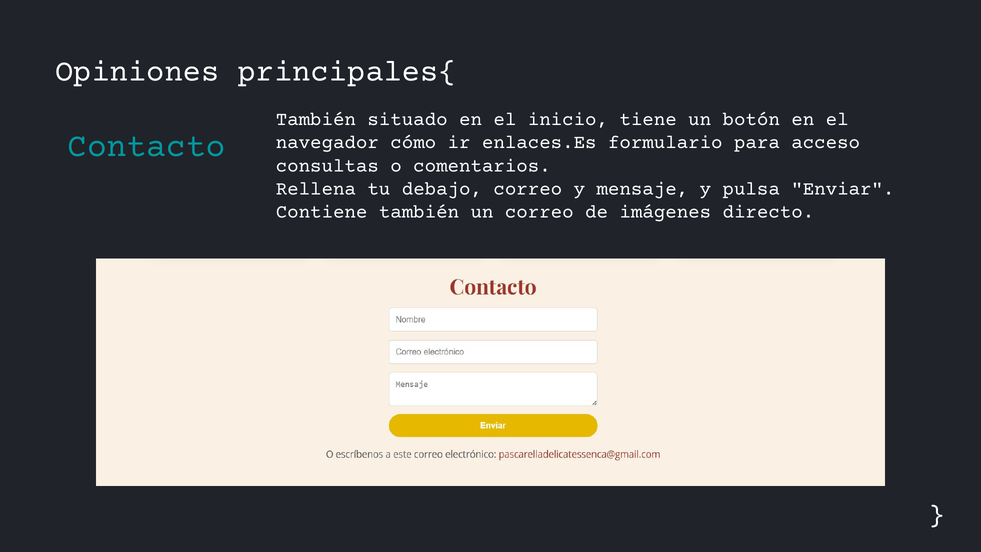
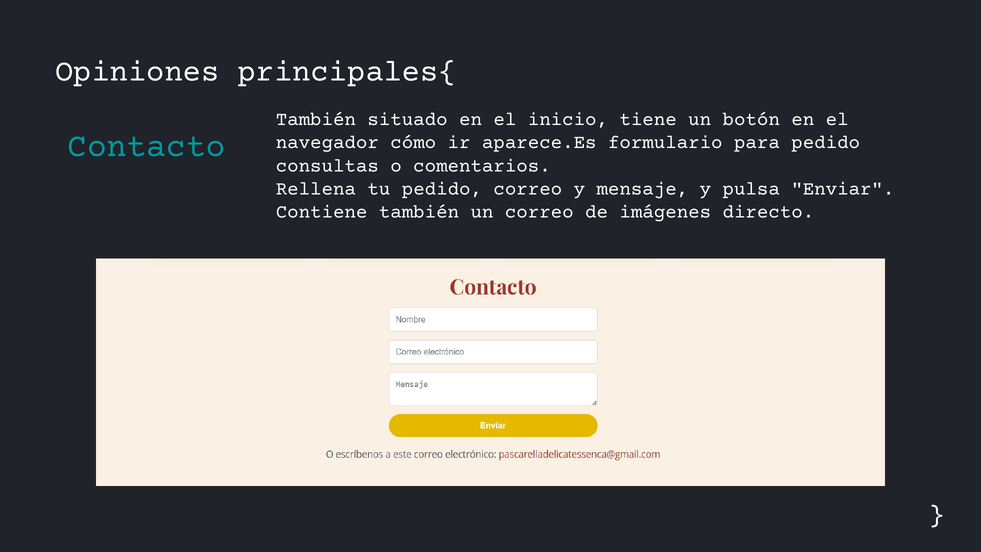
enlaces.Es: enlaces.Es -> aparece.Es (539, 142)
para acceso: acceso -> pedido (826, 142)
tu debajo: debajo -> pedido (442, 188)
